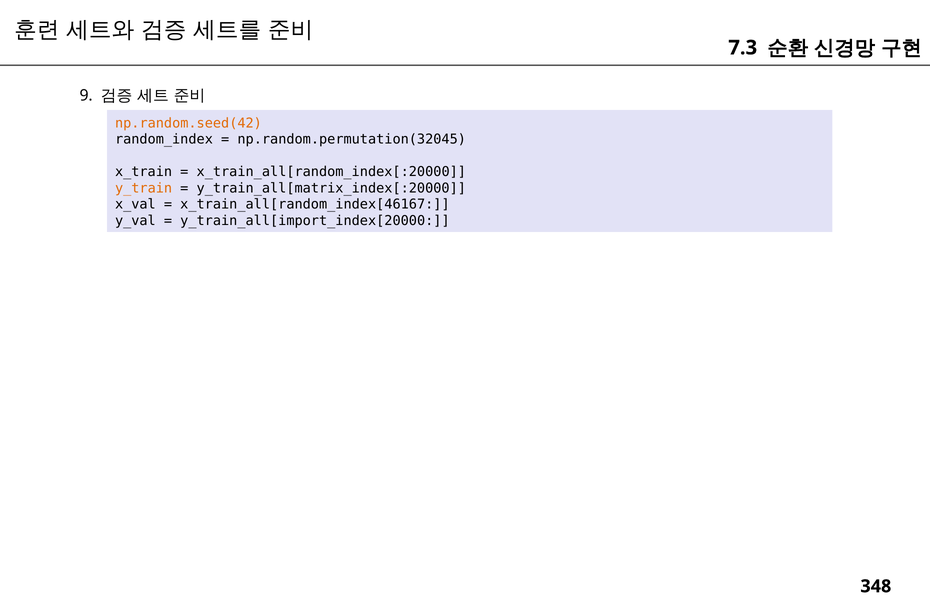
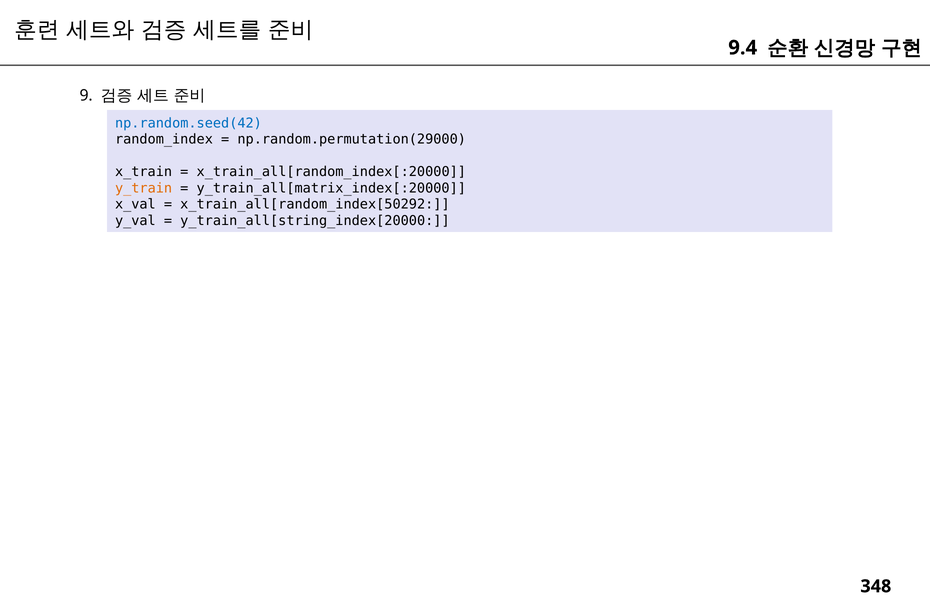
7.3: 7.3 -> 9.4 (743, 48)
np.random.seed(42 colour: orange -> blue (188, 123)
np.random.permutation(32045: np.random.permutation(32045 -> np.random.permutation(29000 (352, 139)
x_train_all[random_index[46167: x_train_all[random_index[46167 -> x_train_all[random_index[50292 (315, 204)
y_train_all[import_index[20000: y_train_all[import_index[20000 -> y_train_all[string_index[20000 (315, 221)
